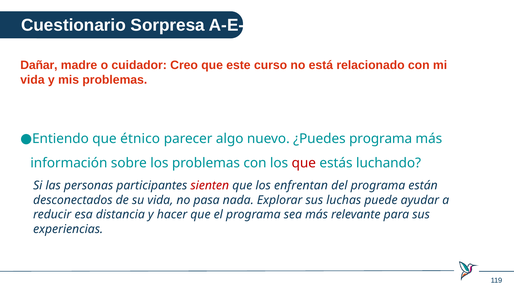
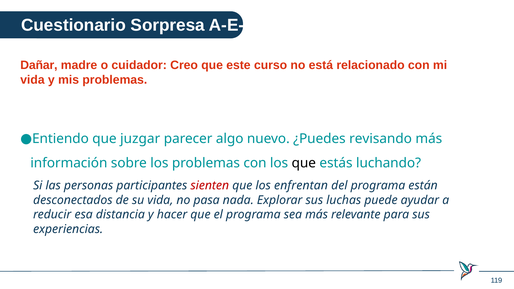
étnico: étnico -> juzgar (140, 139)
¿Puedes programa: programa -> revisando (381, 139)
que colour: red -> black (304, 163)
